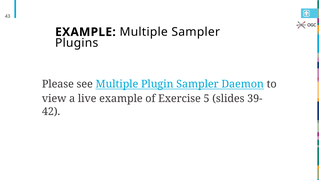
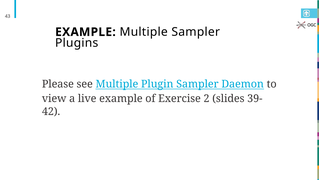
5: 5 -> 2 (207, 98)
